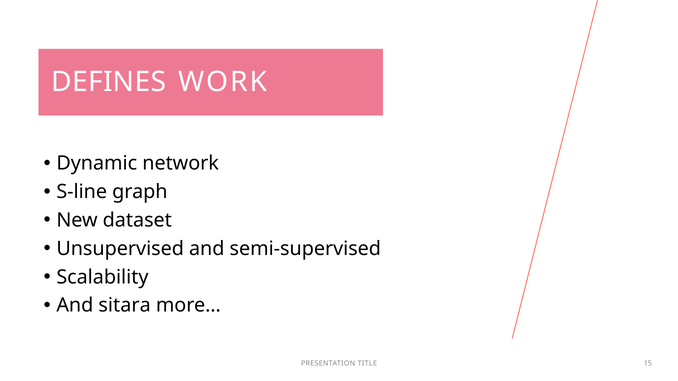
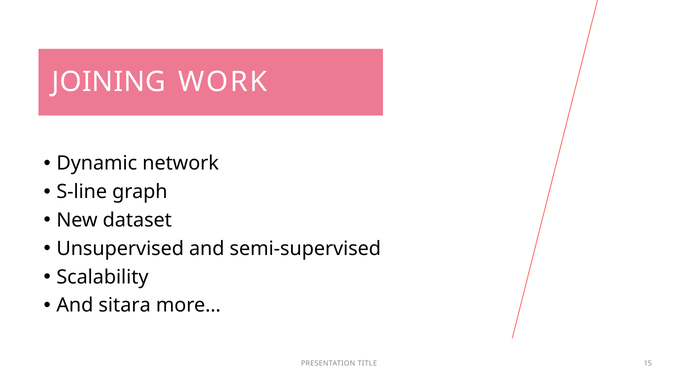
DEFINES: DEFINES -> JOINING (109, 82)
